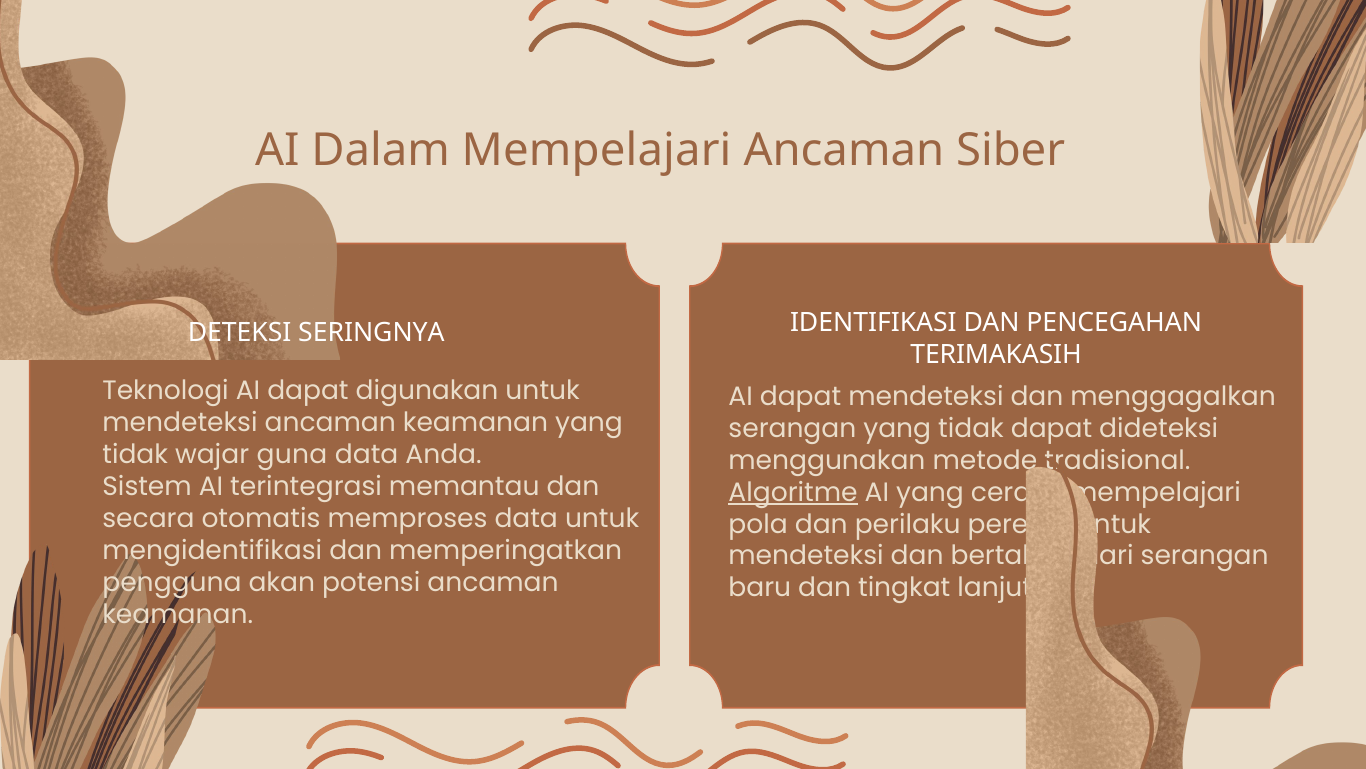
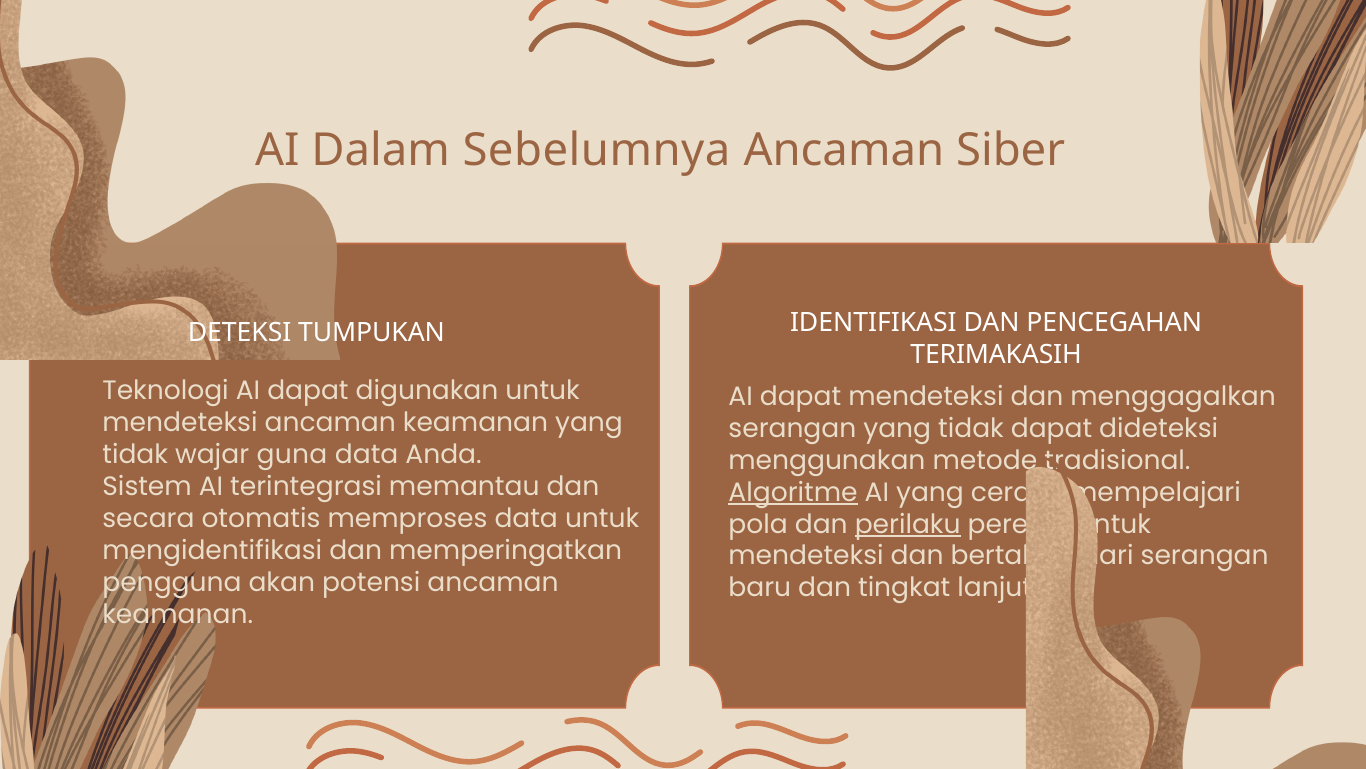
Dalam Mempelajari: Mempelajari -> Sebelumnya (596, 150)
SERINGNYA: SERINGNYA -> TUMPUKAN (372, 333)
perilaku underline: none -> present (908, 524)
